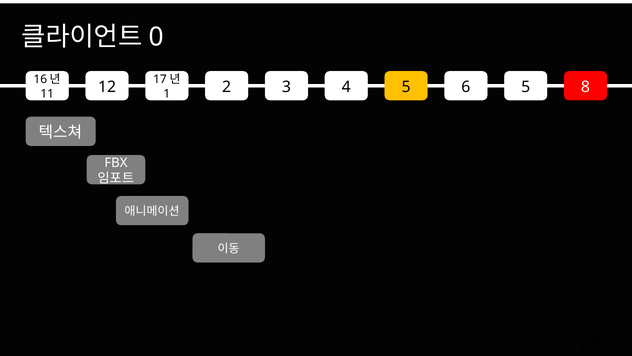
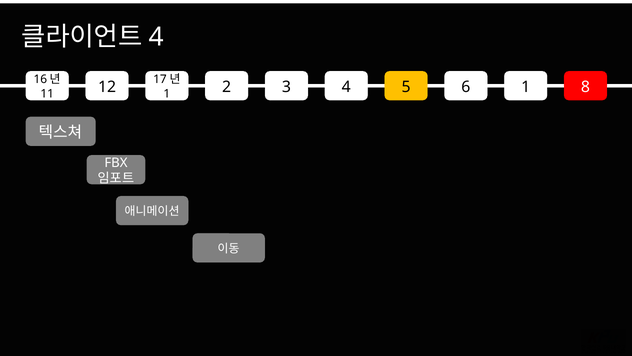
0: 0 -> 4 (156, 37)
6 5: 5 -> 1 (526, 87)
